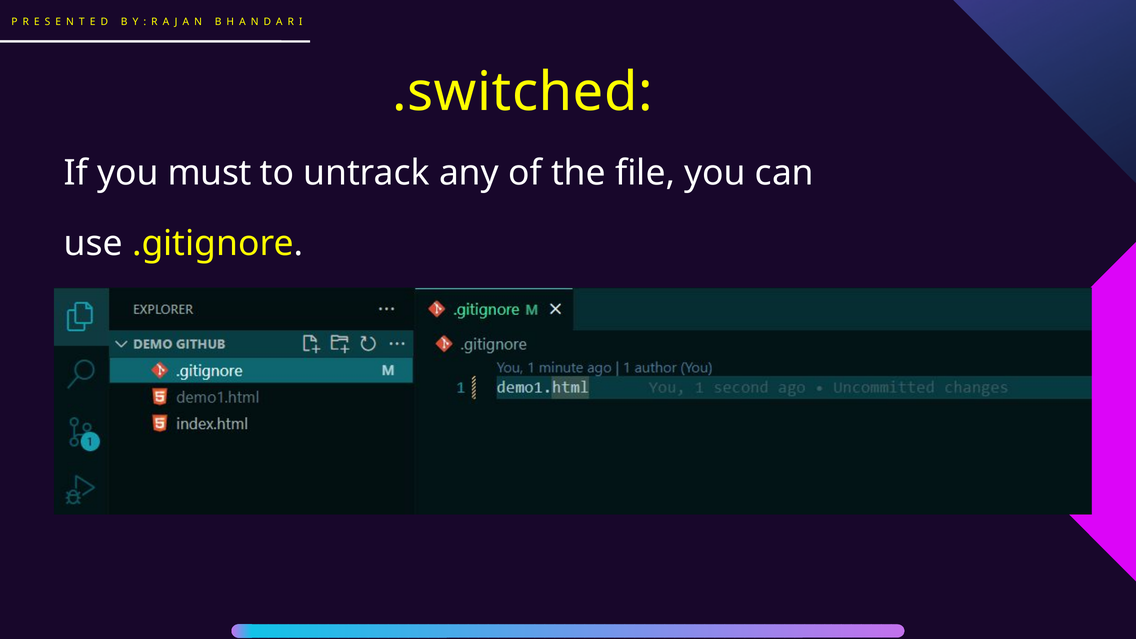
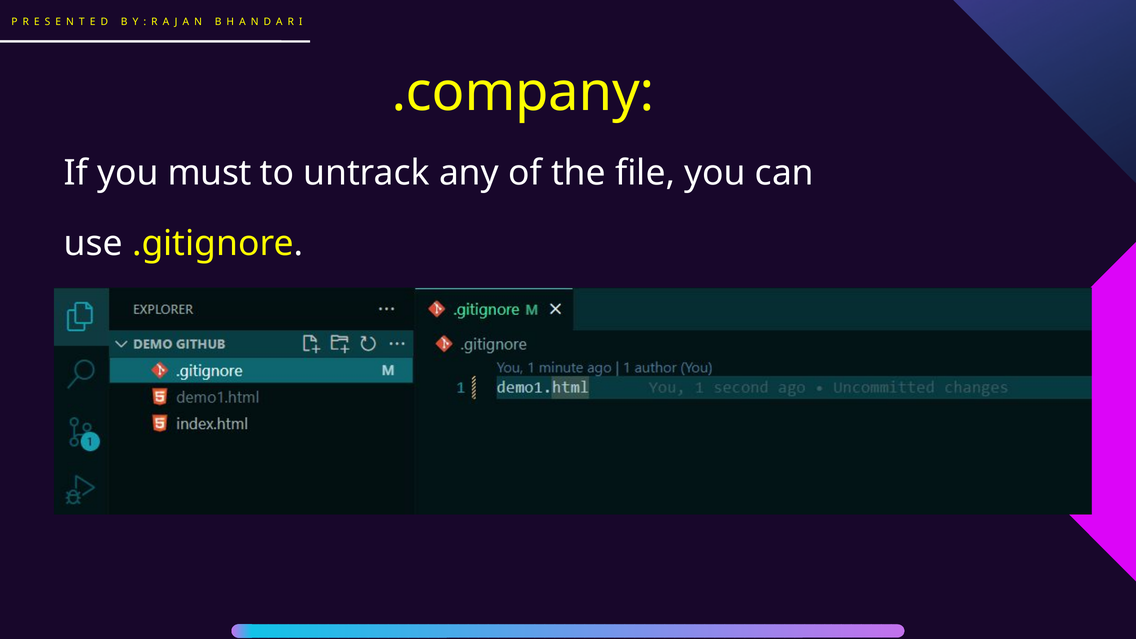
.switched: .switched -> .company (523, 92)
